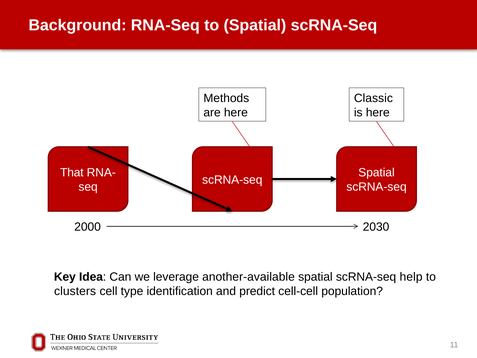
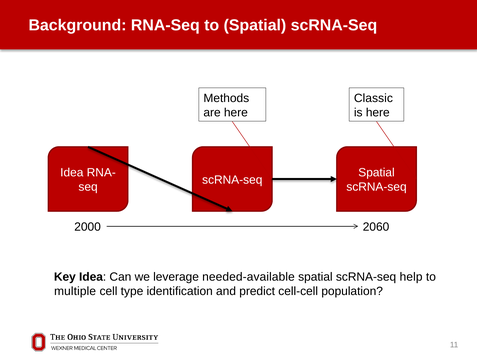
That: That -> Idea (72, 173)
2030: 2030 -> 2060 (376, 227)
another-available: another-available -> needed-available (248, 277)
clusters: clusters -> multiple (75, 291)
